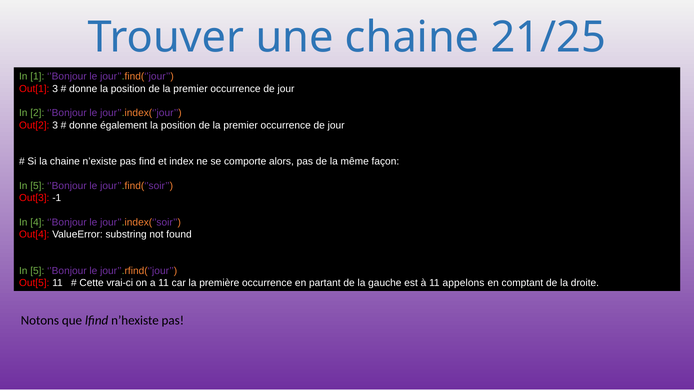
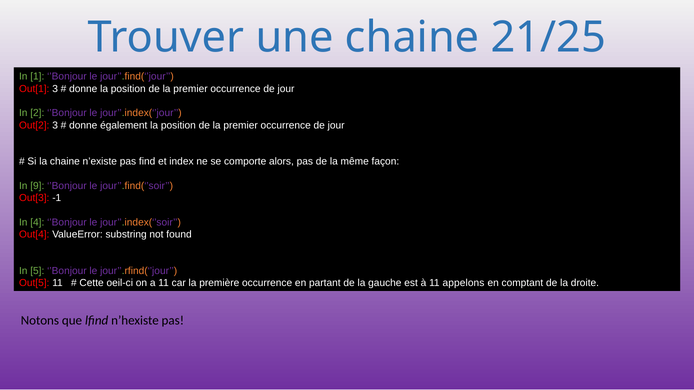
5: 5 -> 9 (37, 186)
vrai-ci: vrai-ci -> oeil-ci (120, 283)
